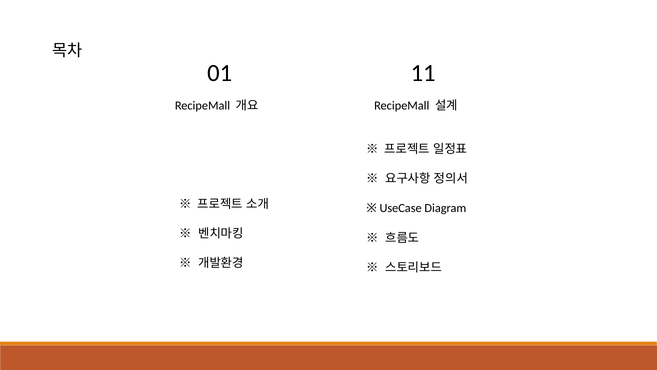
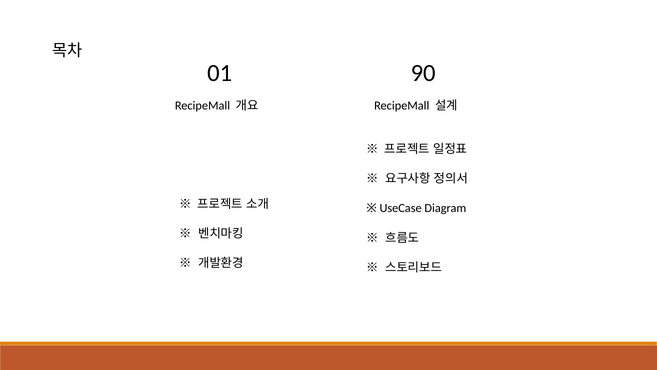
11: 11 -> 90 (423, 73)
